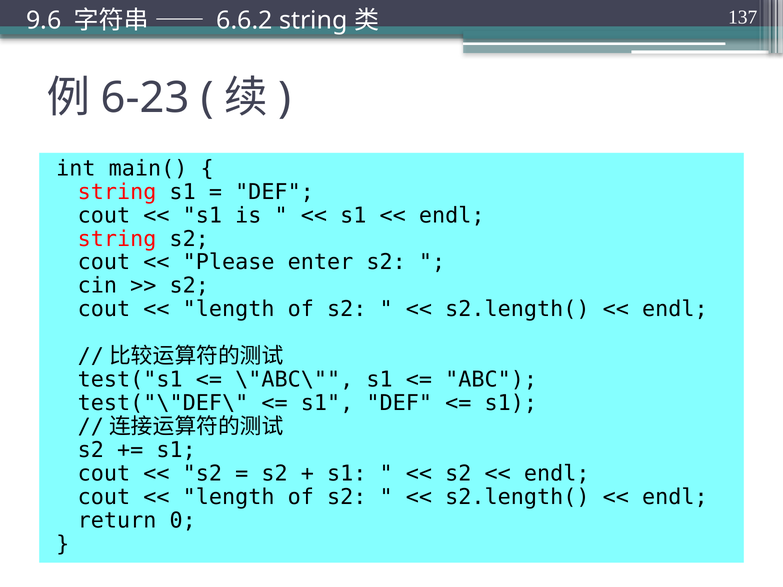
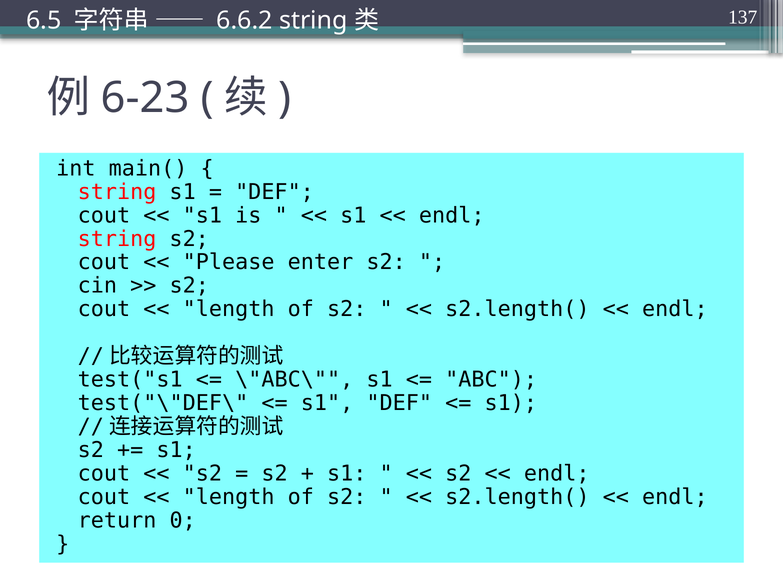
9.6: 9.6 -> 6.5 (44, 21)
